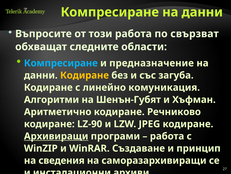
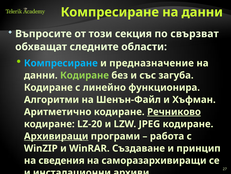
този работа: работа -> секция (133, 34)
Кодиране colour: yellow -> light green (85, 75)
комуникация: комуникация -> функционира (164, 87)
Шенън-Губят: Шенън-Губят -> Шенън-Файл (128, 99)
Речниково underline: none -> present (174, 111)
LZ-90: LZ-90 -> LZ-20 (90, 124)
